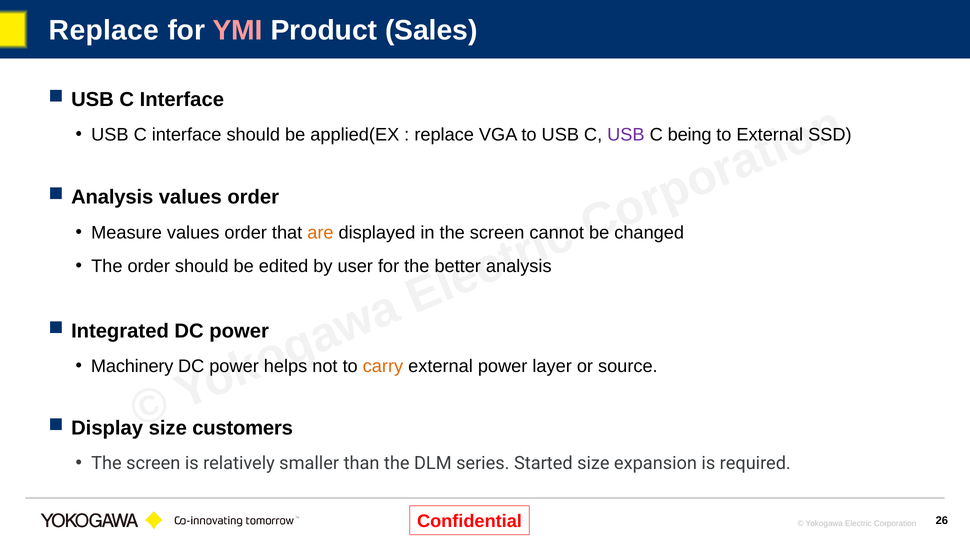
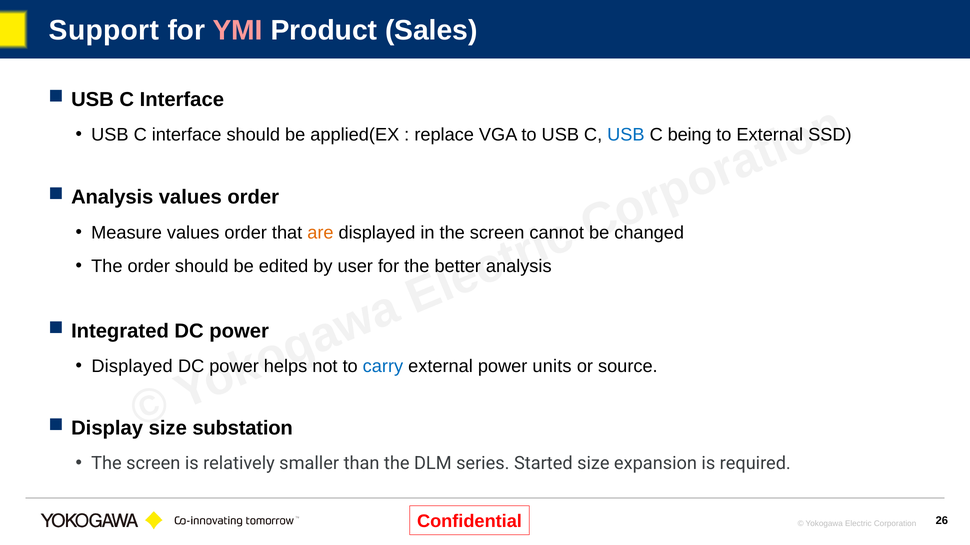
Replace: Replace -> Support (104, 30)
USB colour: purple -> blue (626, 135)
Machinery: Machinery -> Displayed (132, 367)
carry colour: orange -> blue (383, 367)
layer: layer -> units (552, 367)
customers: customers -> substation (243, 429)
